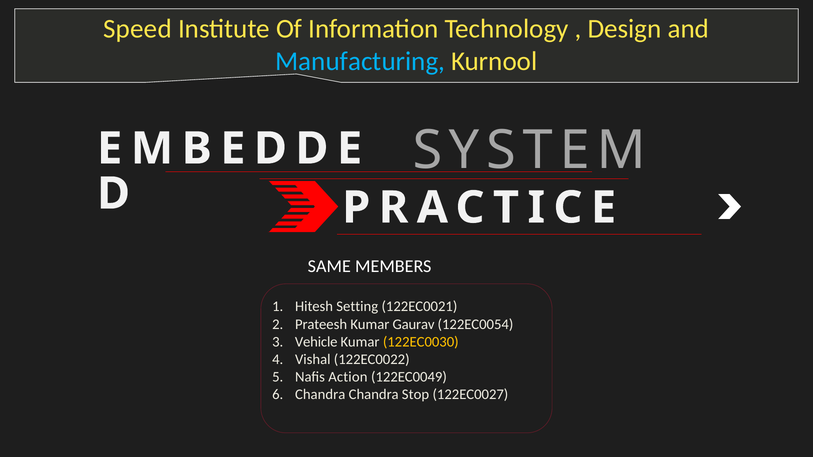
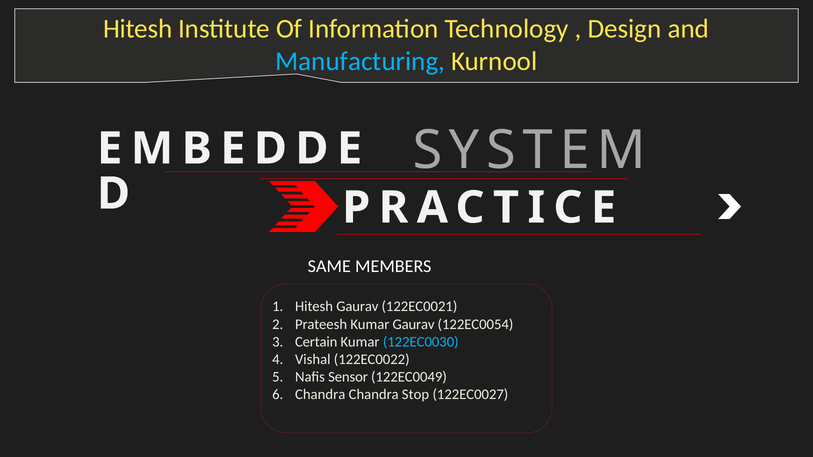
Speed: Speed -> Hitesh (138, 29)
Hitesh Setting: Setting -> Gaurav (357, 307)
Vehicle: Vehicle -> Certain (316, 342)
122EC0030 colour: yellow -> light blue (421, 342)
Action: Action -> Sensor (348, 377)
